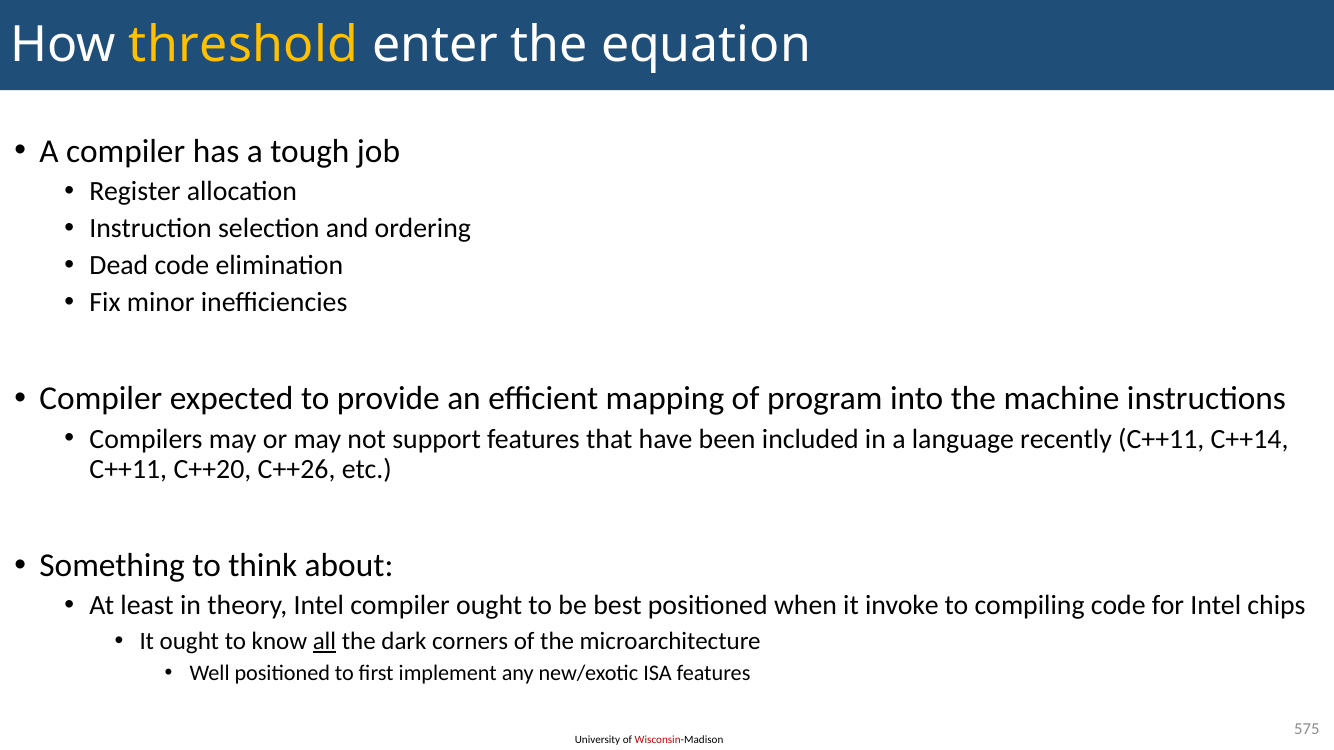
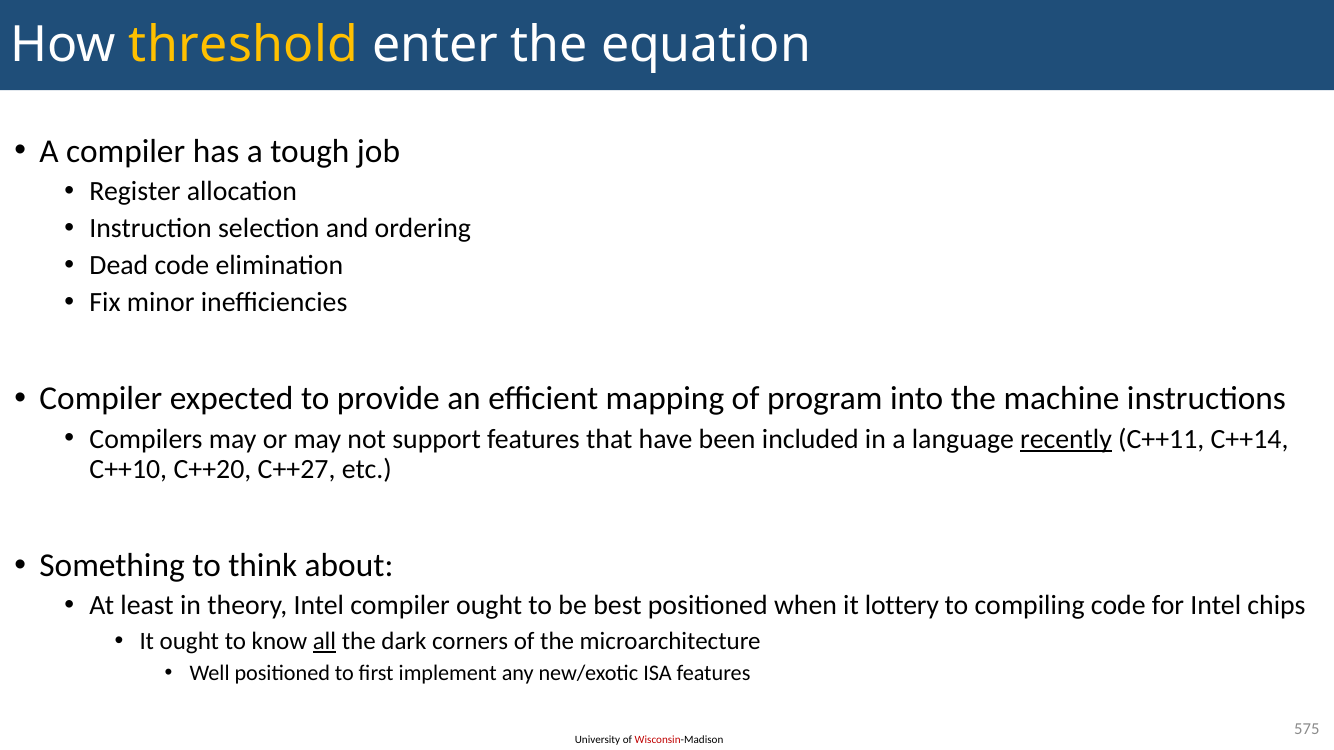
recently underline: none -> present (1066, 439)
C++11: C++11 -> C++10 (128, 469)
C++26: C++26 -> C++27 (297, 469)
invoke: invoke -> lottery (902, 606)
